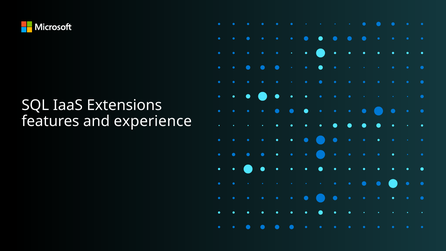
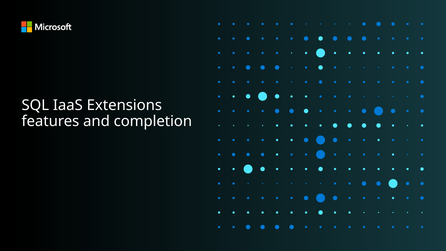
experience: experience -> completion (153, 121)
